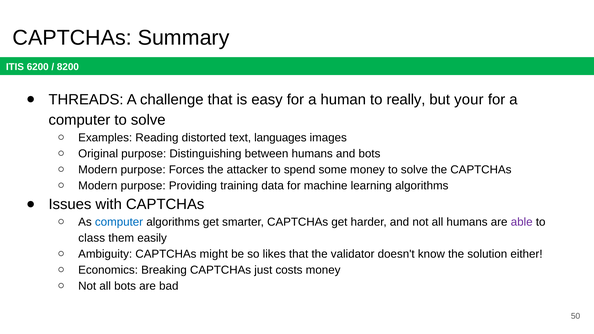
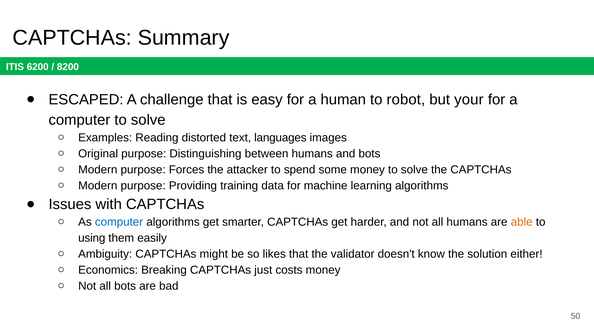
THREADS: THREADS -> ESCAPED (86, 100)
really: really -> robot (406, 100)
able colour: purple -> orange (522, 222)
class: class -> using (92, 238)
